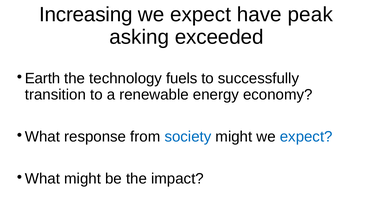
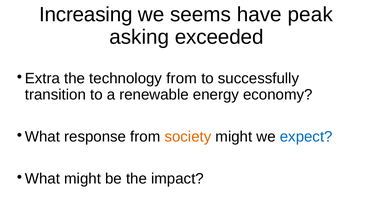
expect: expect -> seems (201, 15)
Earth: Earth -> Extra (42, 78)
technology fuels: fuels -> from (182, 78)
society colour: blue -> orange (188, 137)
